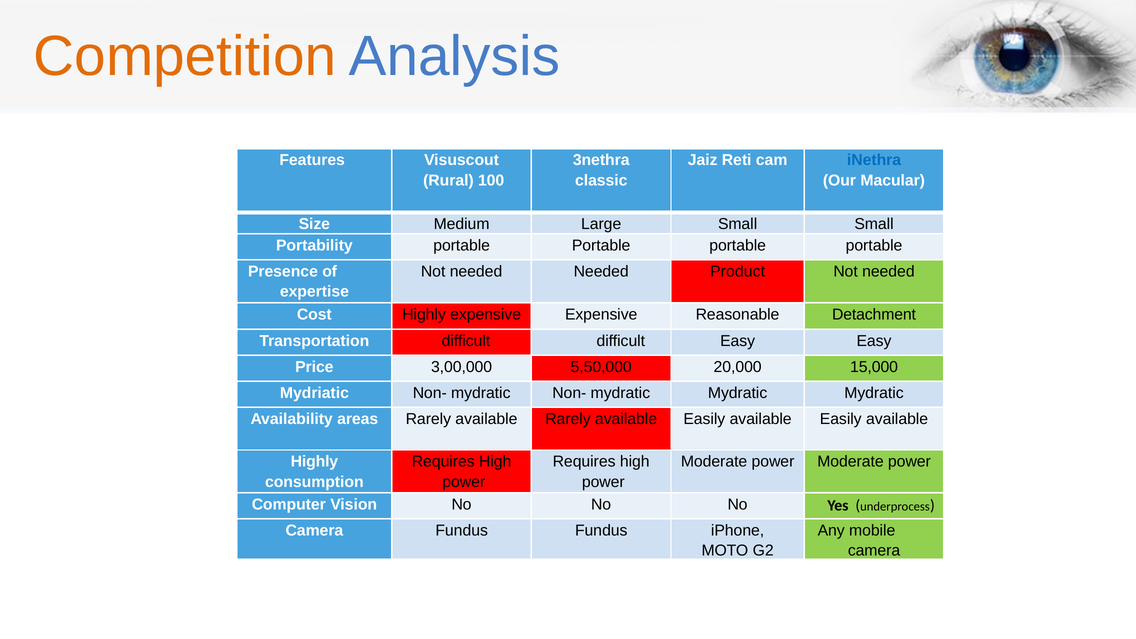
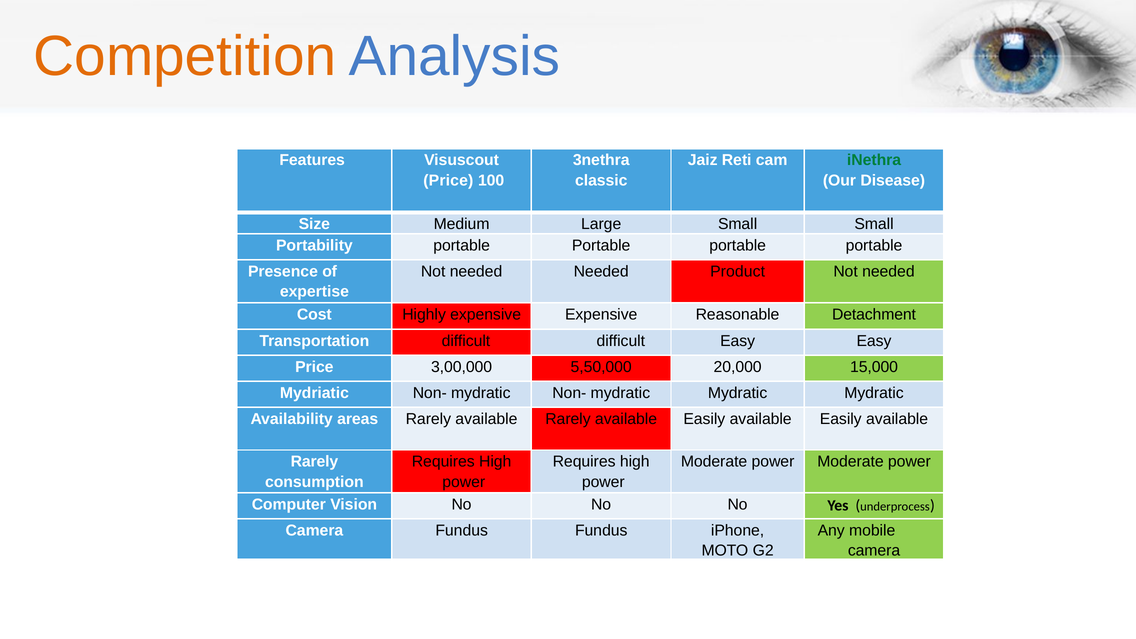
iNethra colour: blue -> green (874, 160)
Rural: Rural -> Price (448, 181)
Macular: Macular -> Disease (893, 181)
Highly: Highly -> Rarely (314, 462)
